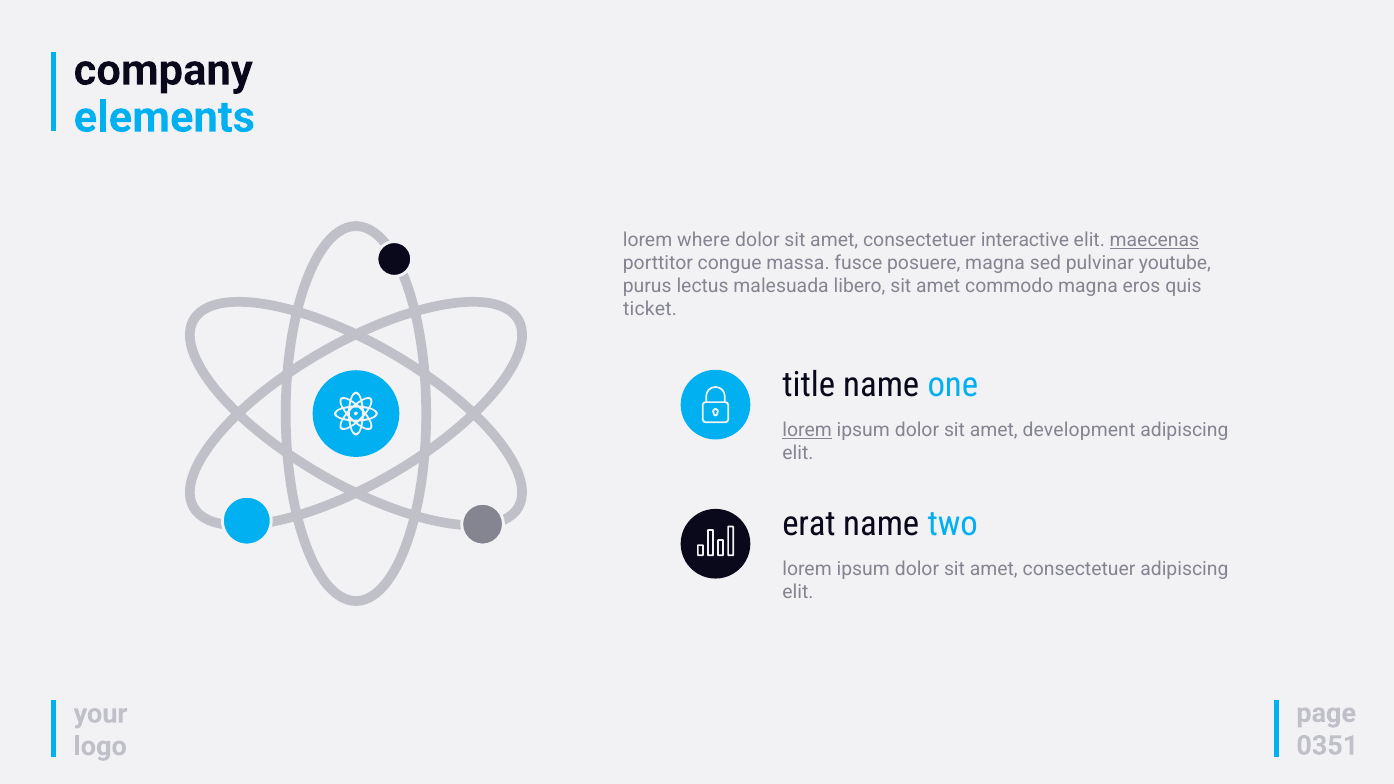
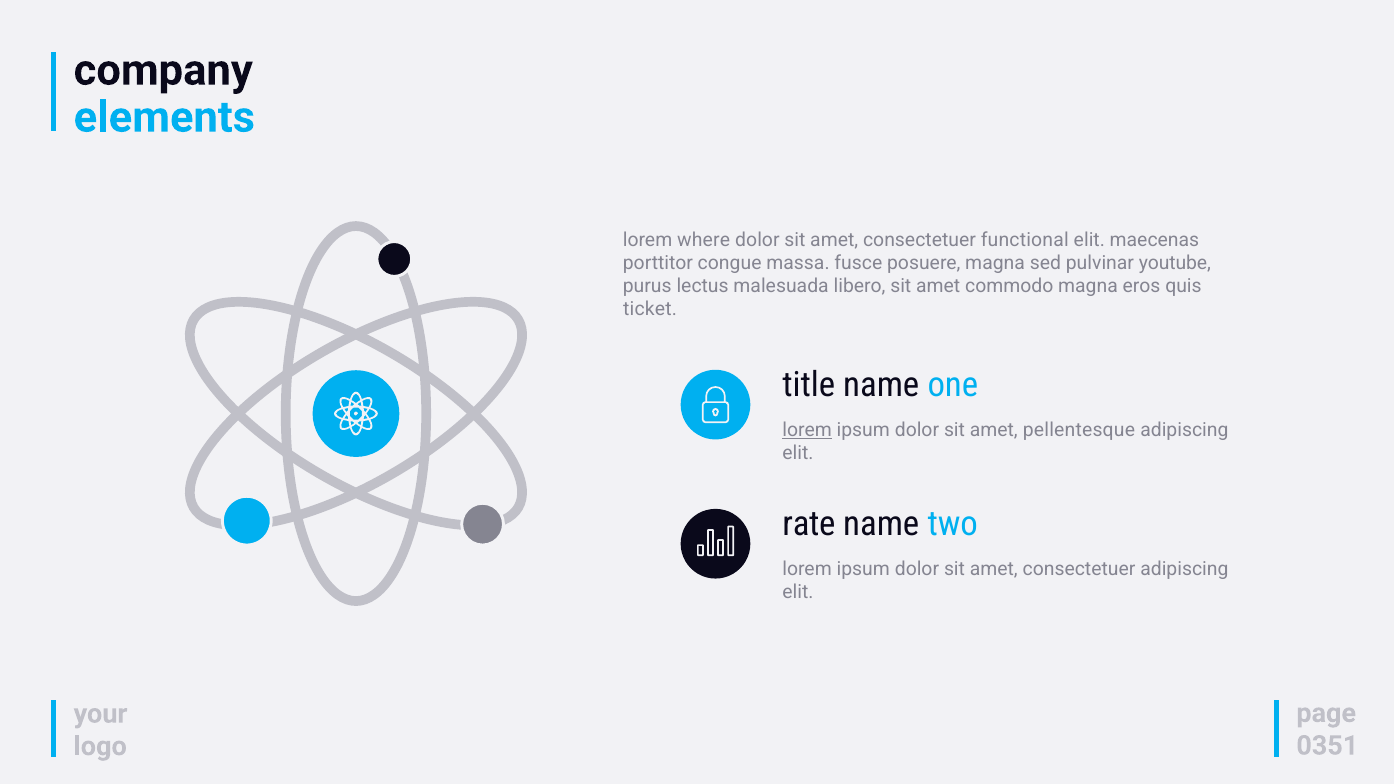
interactive: interactive -> functional (1025, 240)
maecenas underline: present -> none (1154, 240)
development: development -> pellentesque (1079, 430)
erat: erat -> rate (809, 524)
